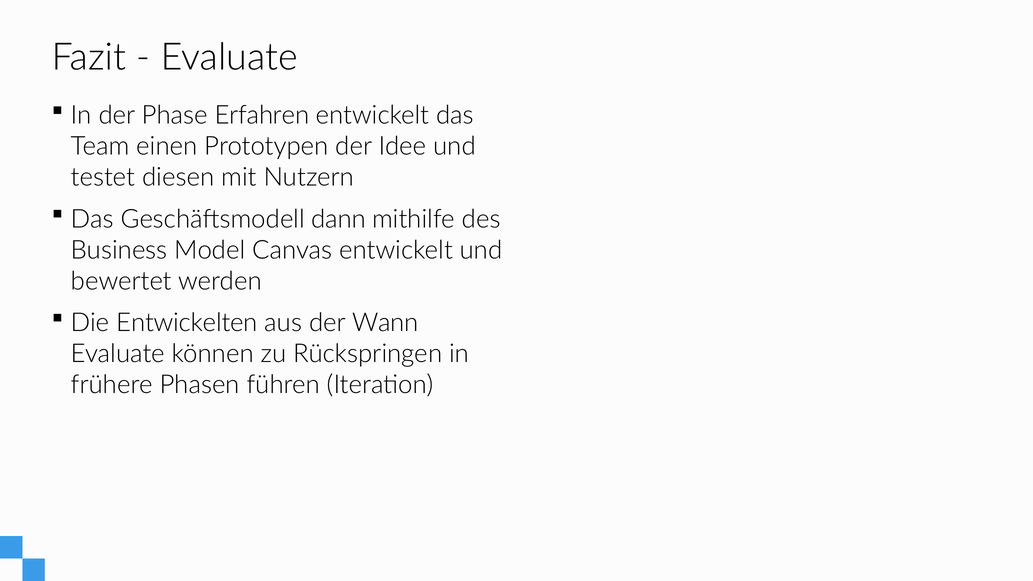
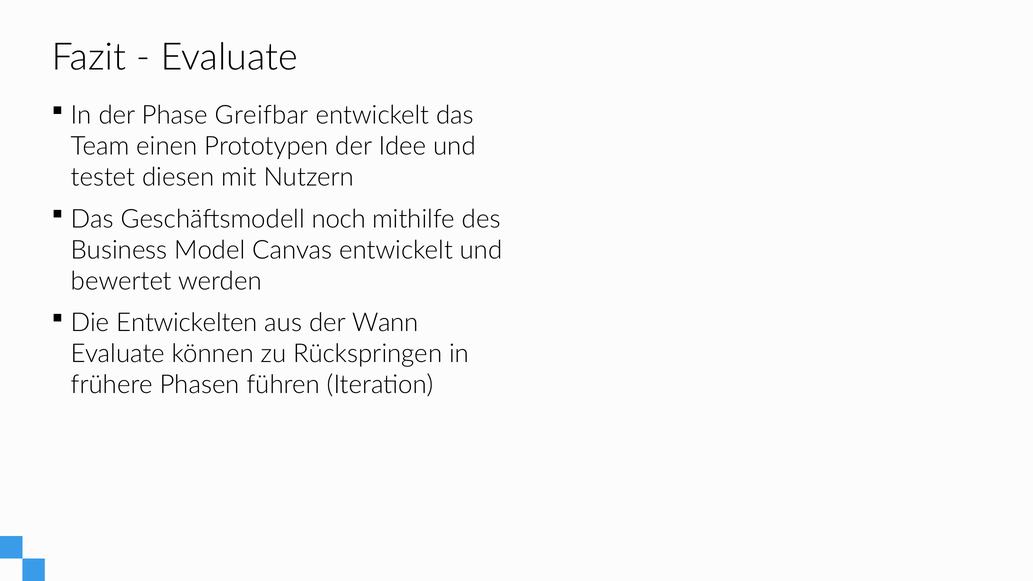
Erfahren: Erfahren -> Greifbar (262, 115)
dann: dann -> noch (339, 219)
